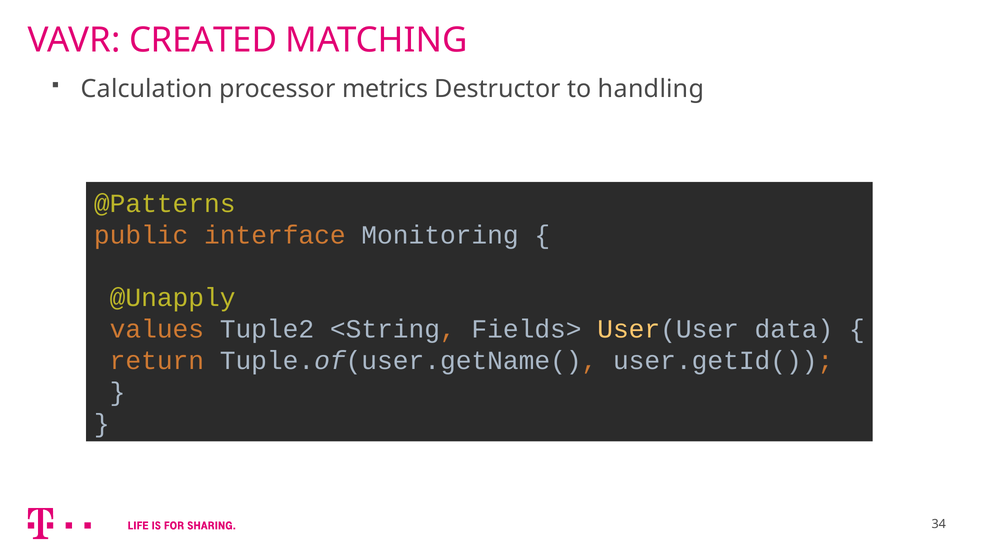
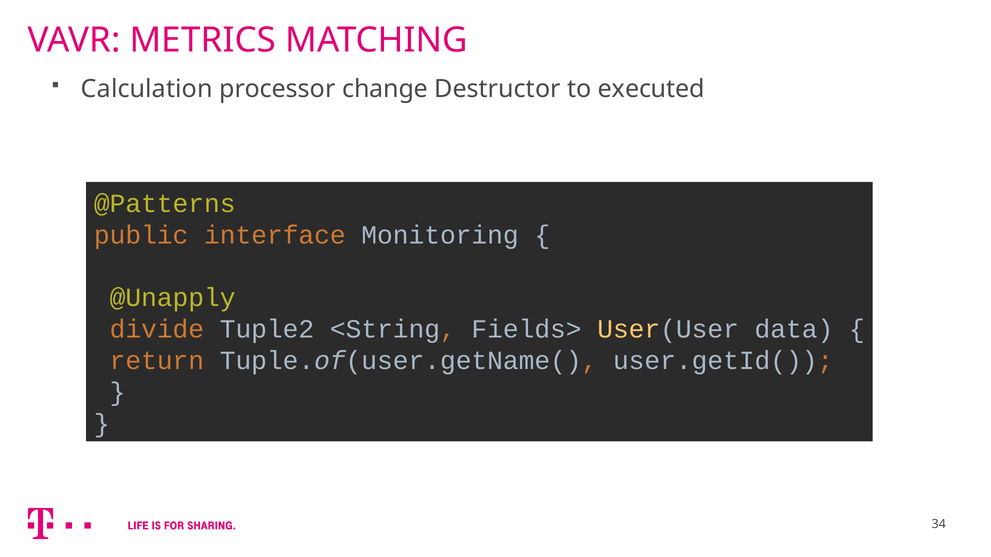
CREATED: CREATED -> METRICS (203, 40)
metrics: metrics -> change (385, 89)
handling: handling -> executed (651, 89)
values: values -> divide (157, 329)
